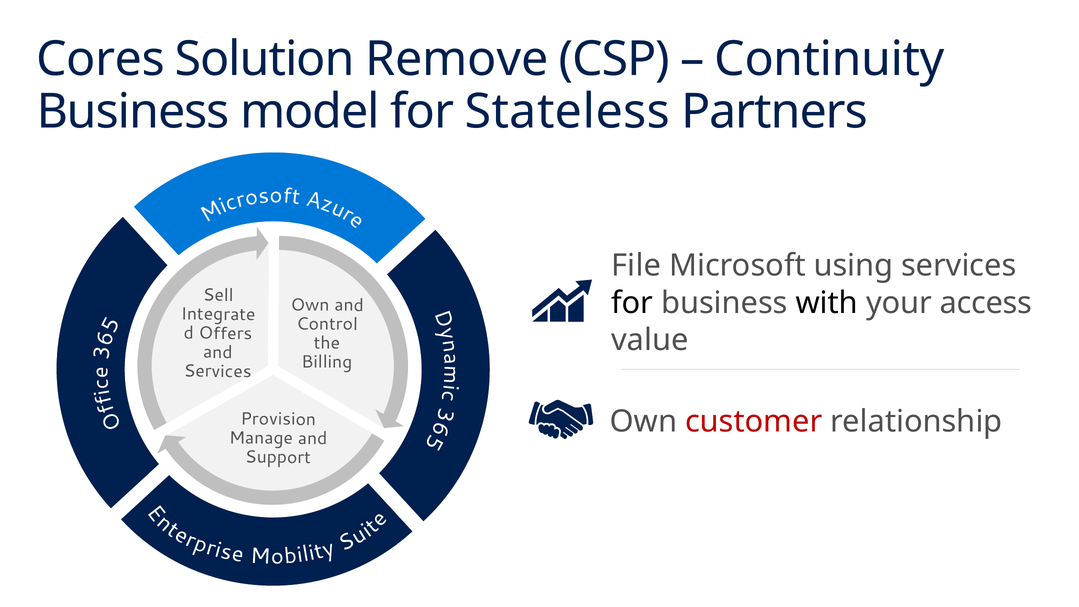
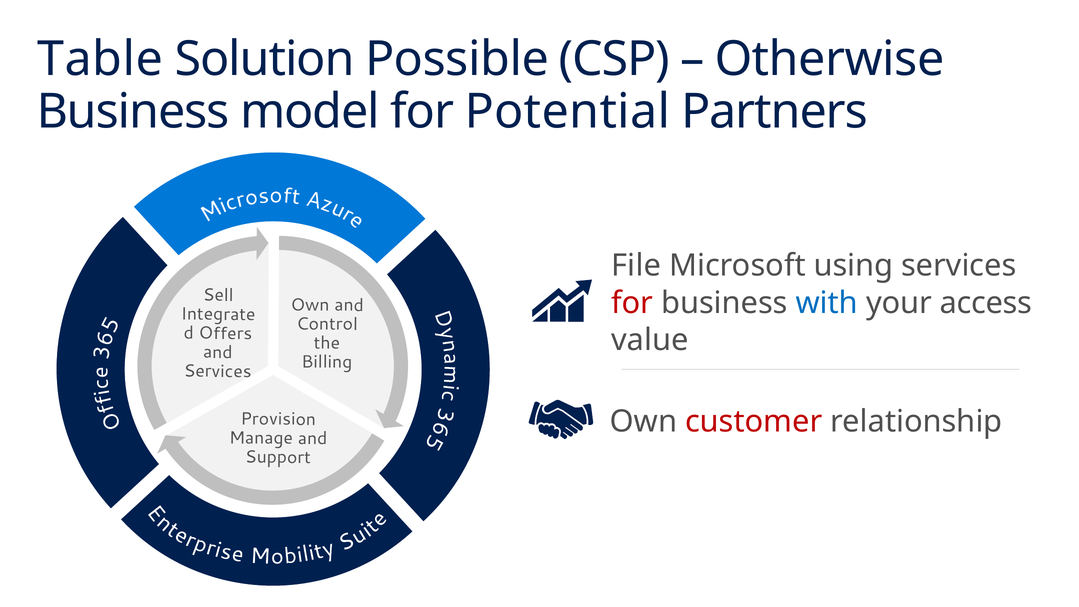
Cores: Cores -> Table (100, 59)
Remove: Remove -> Possible (457, 59)
Continuity: Continuity -> Otherwise (830, 59)
Stateless: Stateless -> Potential (567, 112)
for colour: black -> red (632, 303)
with colour: black -> blue (827, 303)
